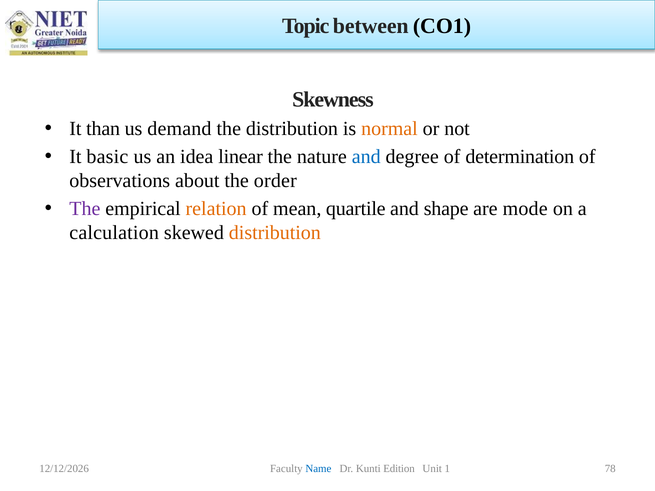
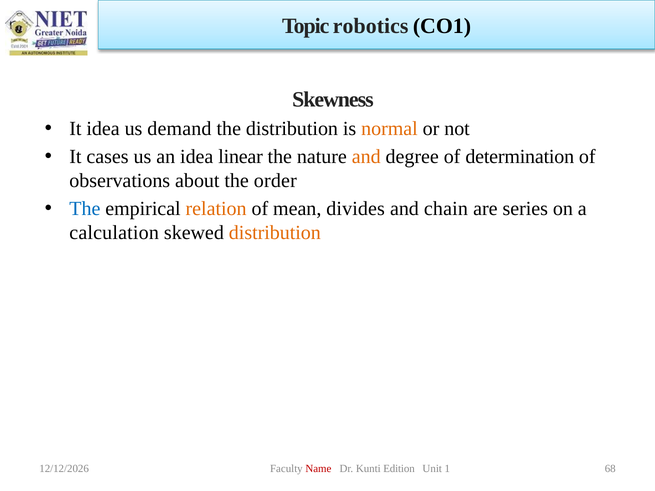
between: between -> robotics (371, 26)
It than: than -> idea (103, 129)
basic: basic -> cases (107, 157)
and colour: blue -> orange (366, 157)
The colour: purple -> blue (85, 209)
quartile: quartile -> divides (356, 209)
shape: shape -> chain (446, 209)
mode: mode -> series (525, 209)
Name colour: blue -> red (318, 469)
78: 78 -> 68 (610, 469)
